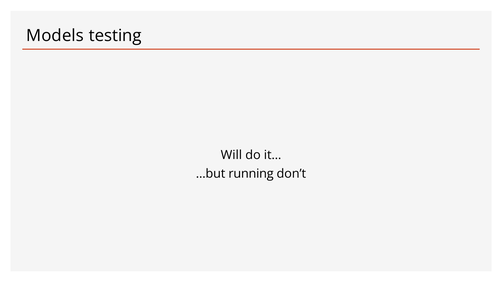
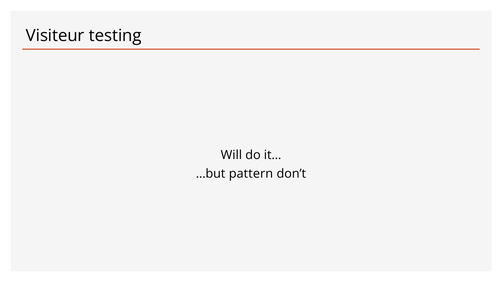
Models: Models -> Visiteur (55, 36)
running: running -> pattern (251, 174)
